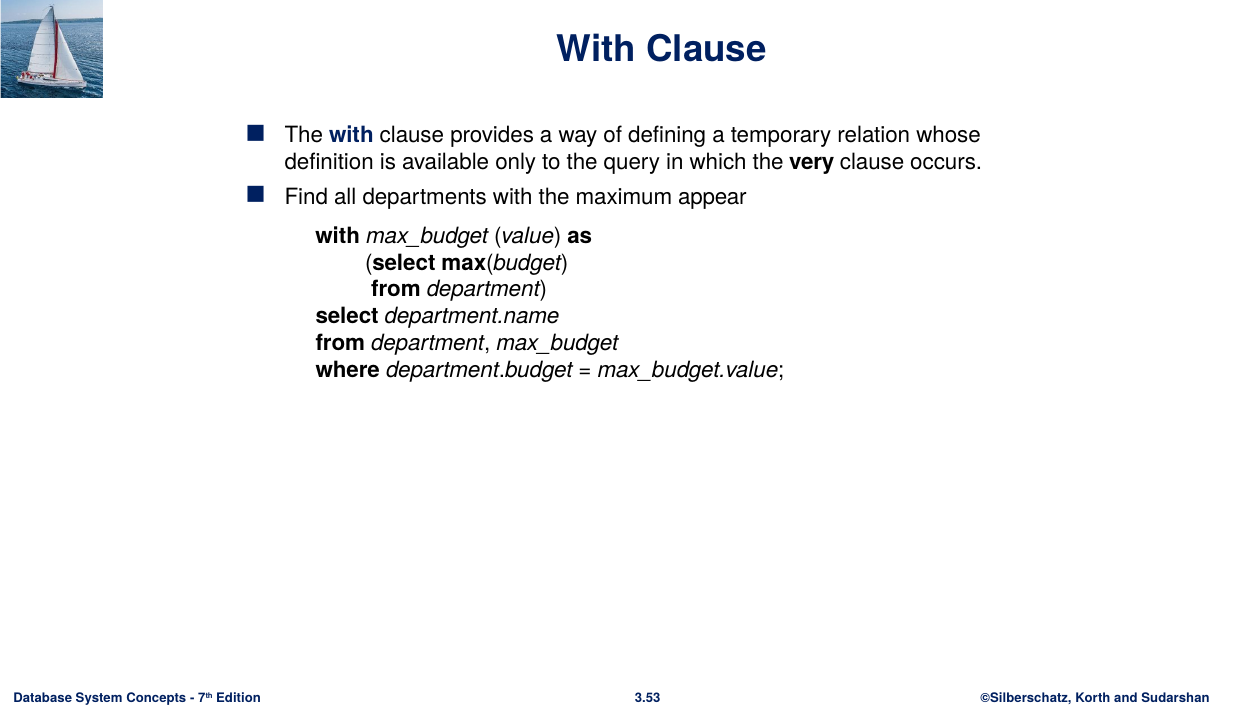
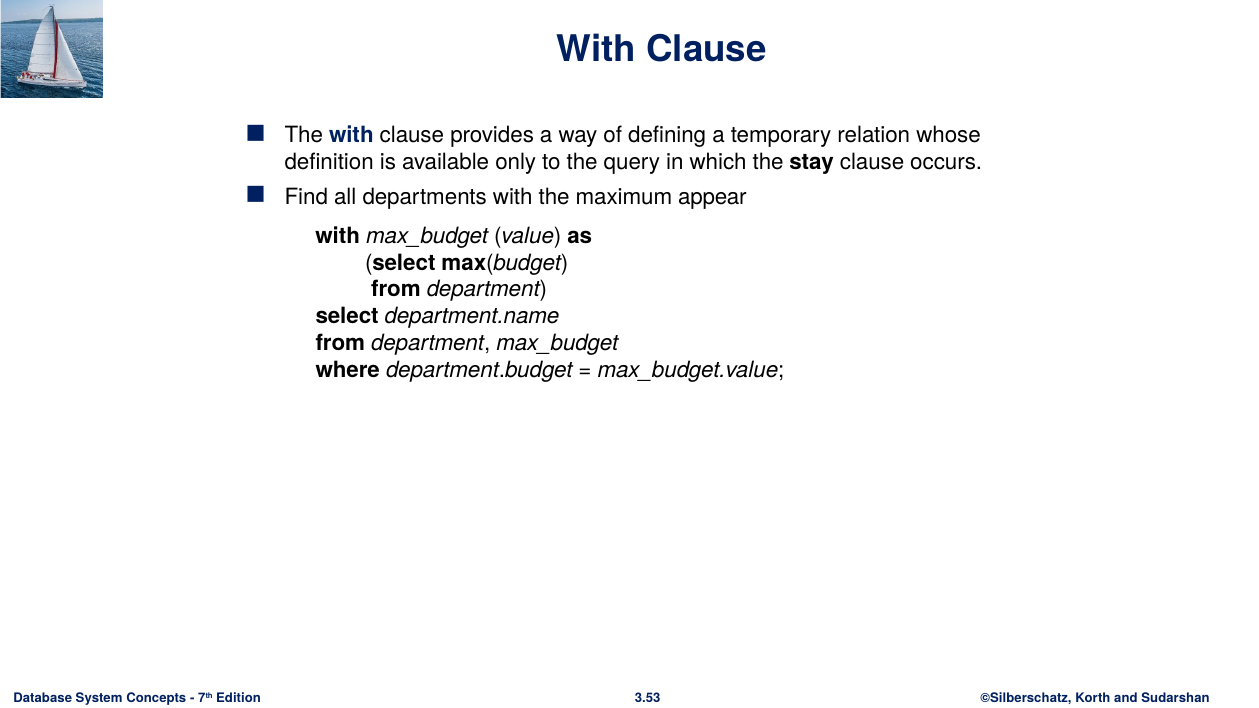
very: very -> stay (812, 162)
